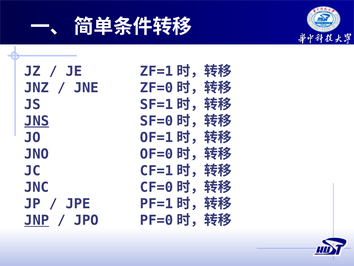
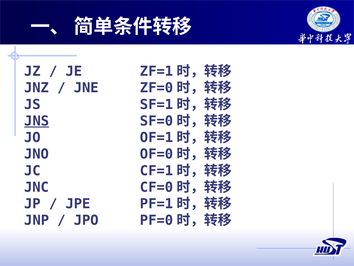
JNP underline: present -> none (37, 220)
